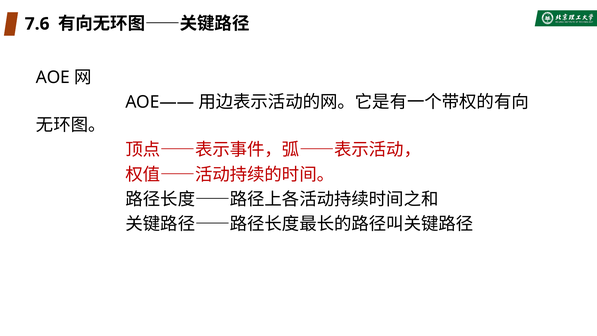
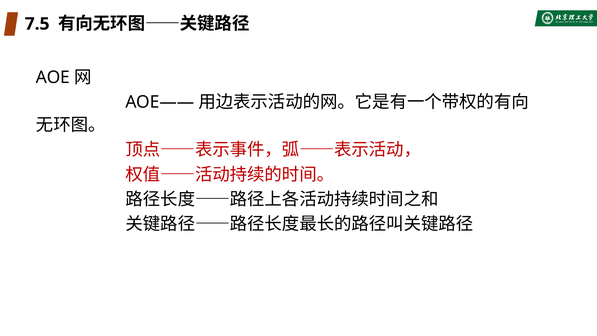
7.6: 7.6 -> 7.5 (37, 24)
